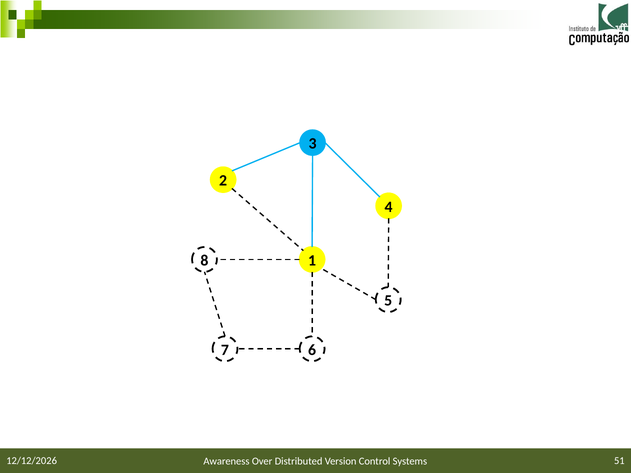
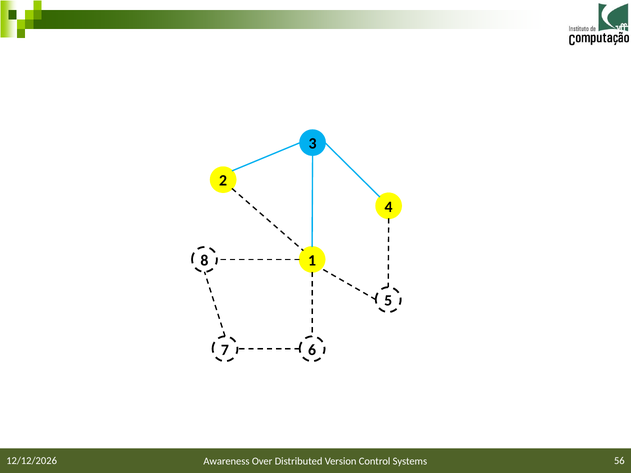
51: 51 -> 56 (619, 461)
